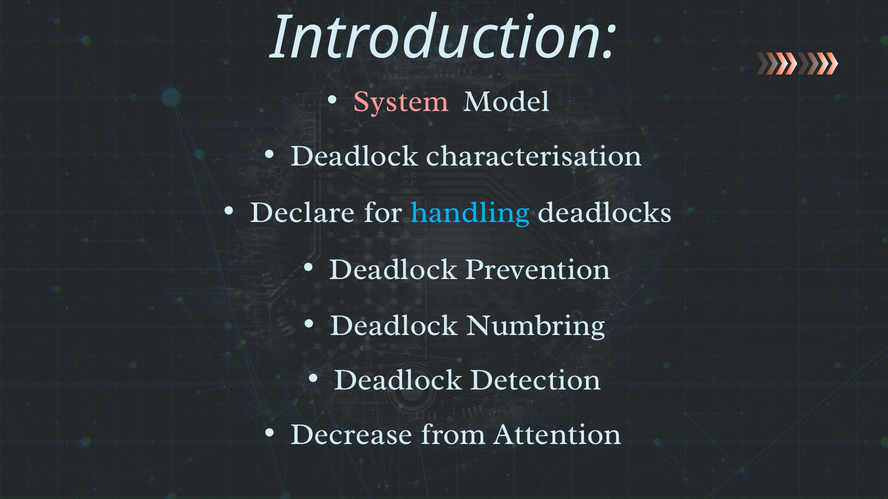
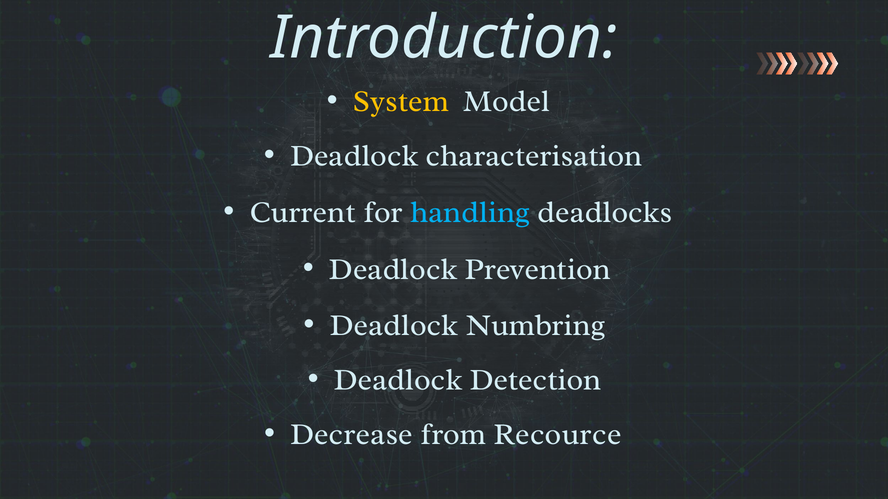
System colour: pink -> yellow (401, 101)
Declare: Declare -> Current (303, 212)
Attention: Attention -> Recource (558, 435)
